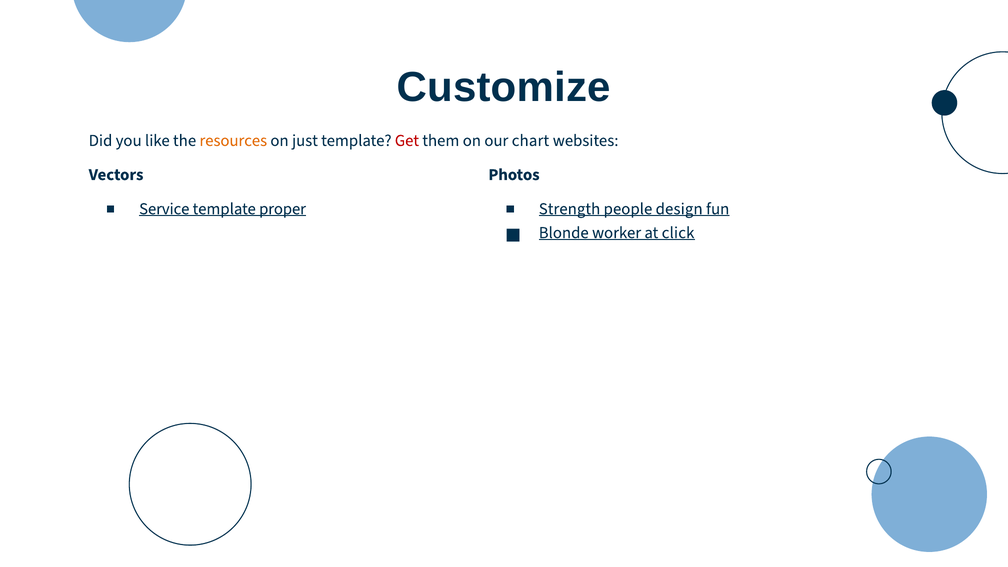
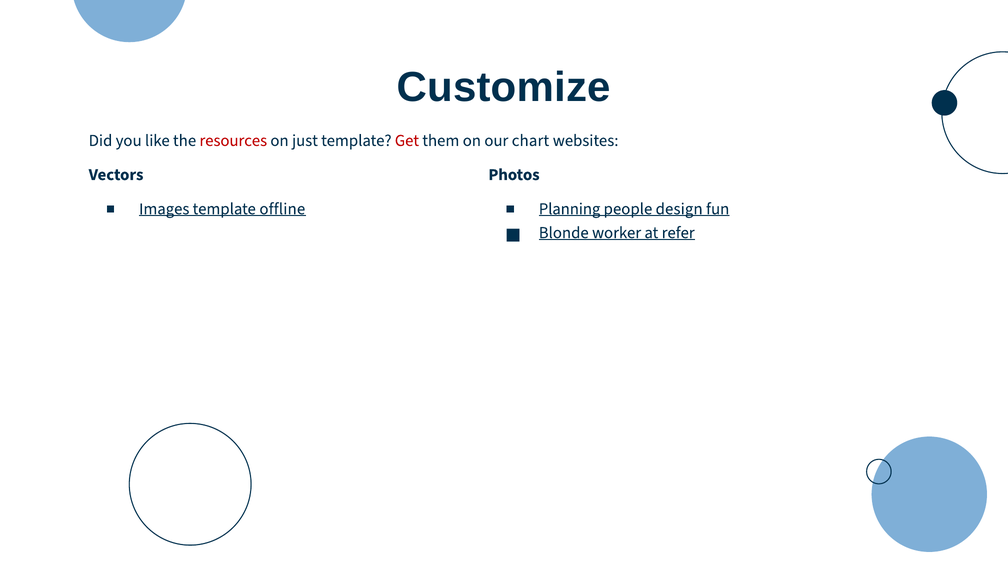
resources colour: orange -> red (233, 140)
Service: Service -> Images (164, 209)
proper: proper -> offline (282, 209)
Strength: Strength -> Planning (570, 209)
click: click -> refer (678, 233)
